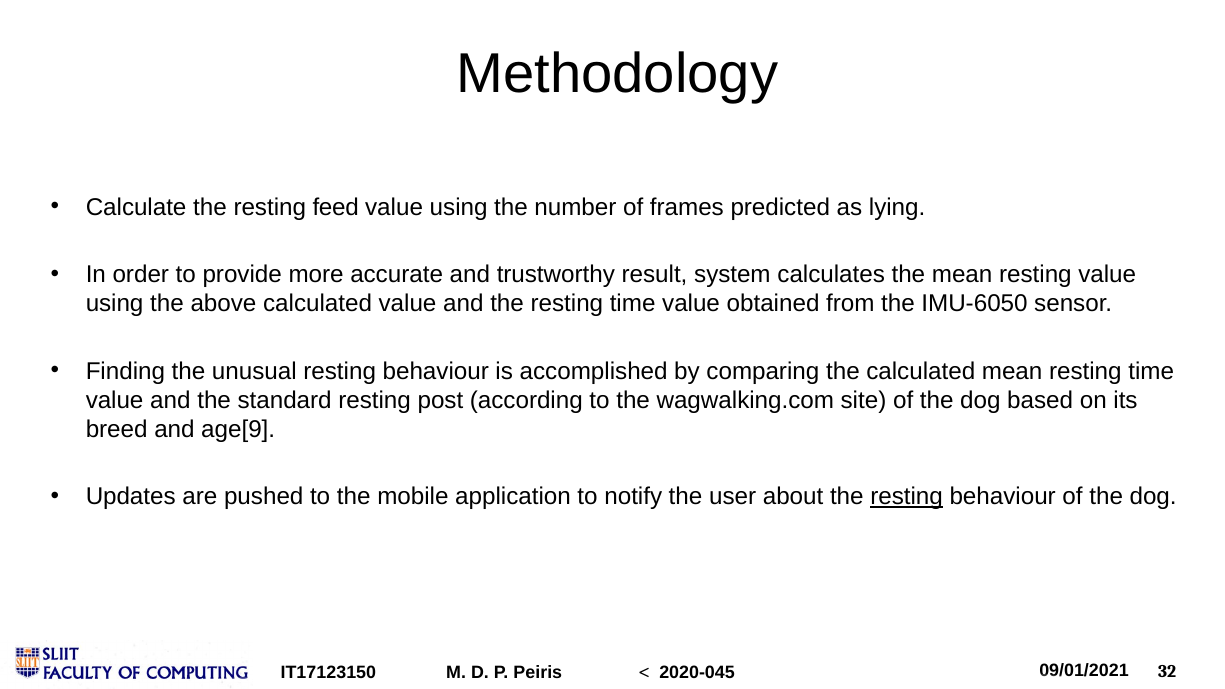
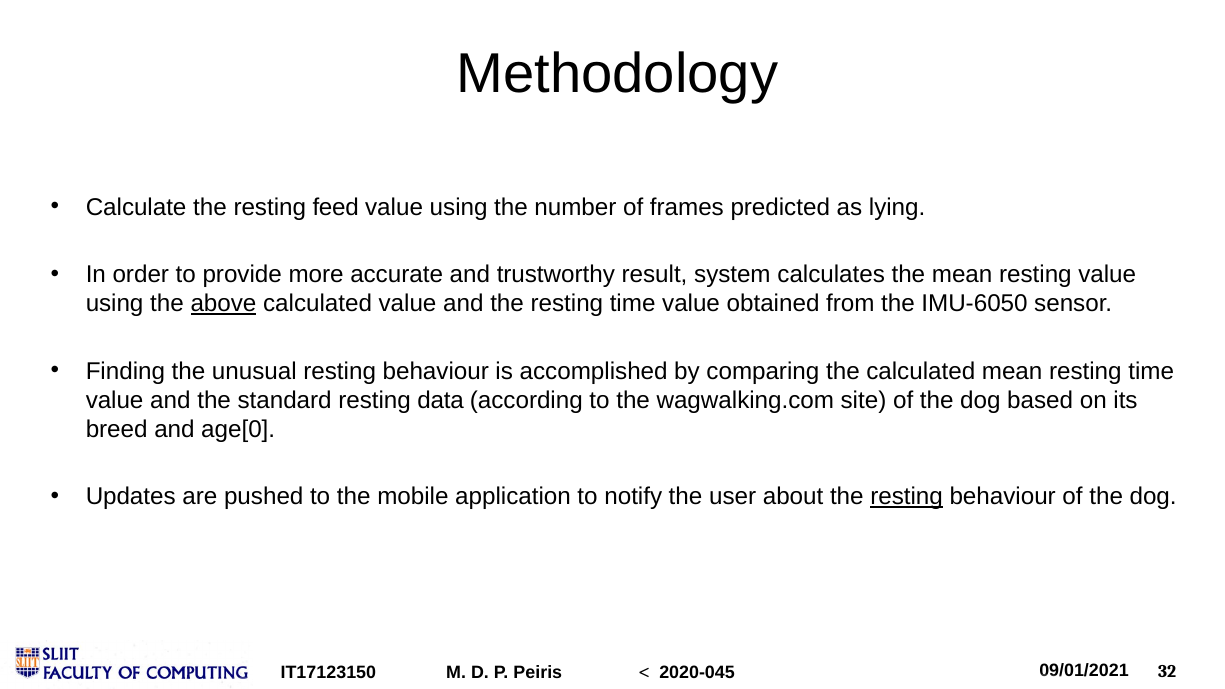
above underline: none -> present (223, 304)
post: post -> data (441, 400)
age[9: age[9 -> age[0 (238, 429)
